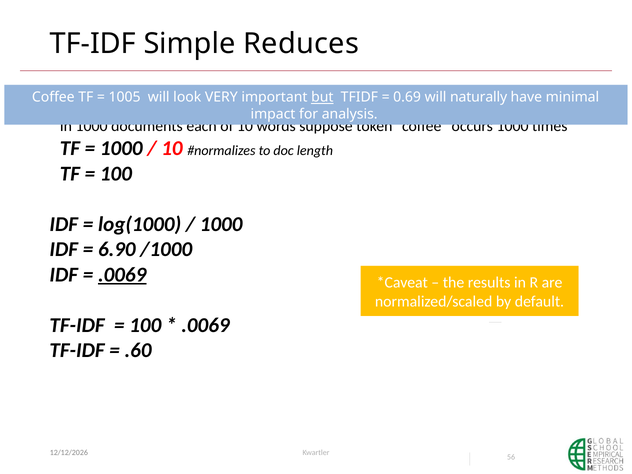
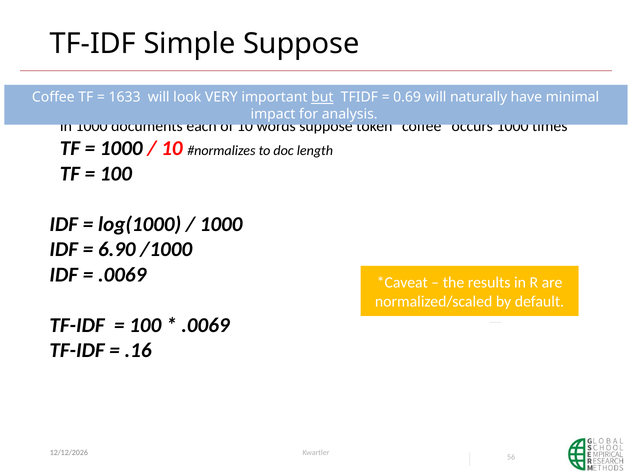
Simple Reduces: Reduces -> Suppose (301, 44)
1005: 1005 -> 1633 (125, 97)
.0069 underline: present -> none (122, 275)
.60: .60 -> .16 (138, 350)
